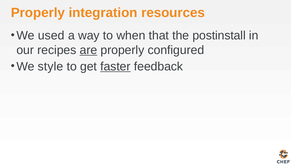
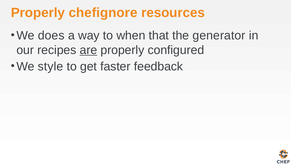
integration: integration -> chefignore (103, 13)
used: used -> does (51, 35)
postinstall: postinstall -> generator (219, 35)
faster underline: present -> none (115, 66)
